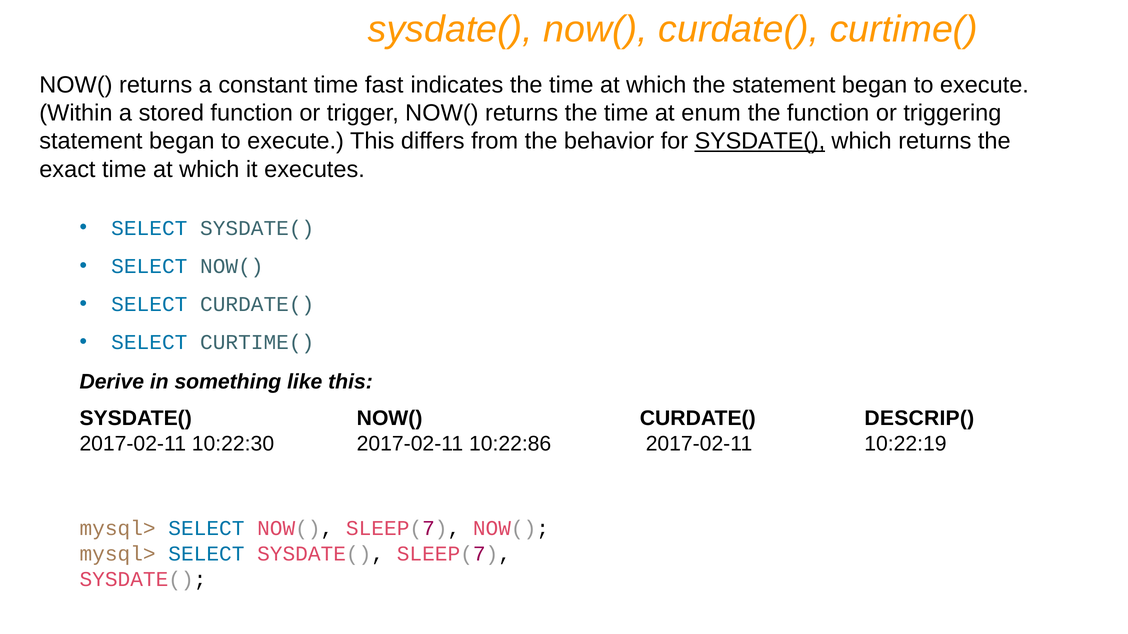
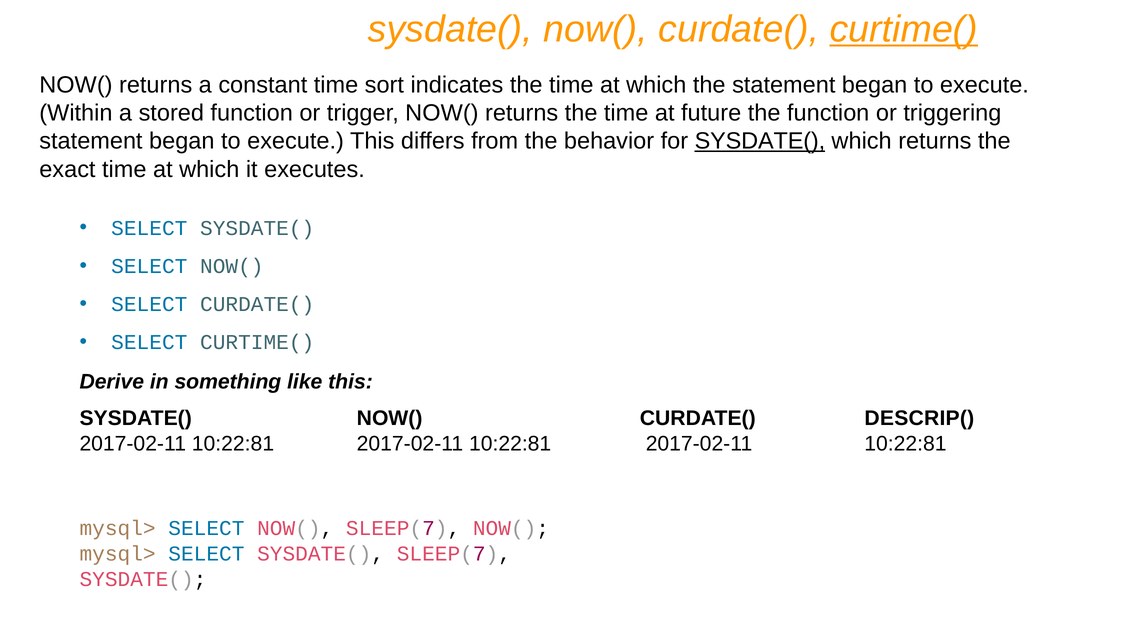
curtime( underline: none -> present (904, 29)
fast: fast -> sort (384, 85)
enum: enum -> future (711, 113)
10:22:30: 10:22:30 -> 10:22:81 (233, 444)
10:22:86: 10:22:86 -> 10:22:81 (510, 444)
10:22:19: 10:22:19 -> 10:22:81 (905, 444)
